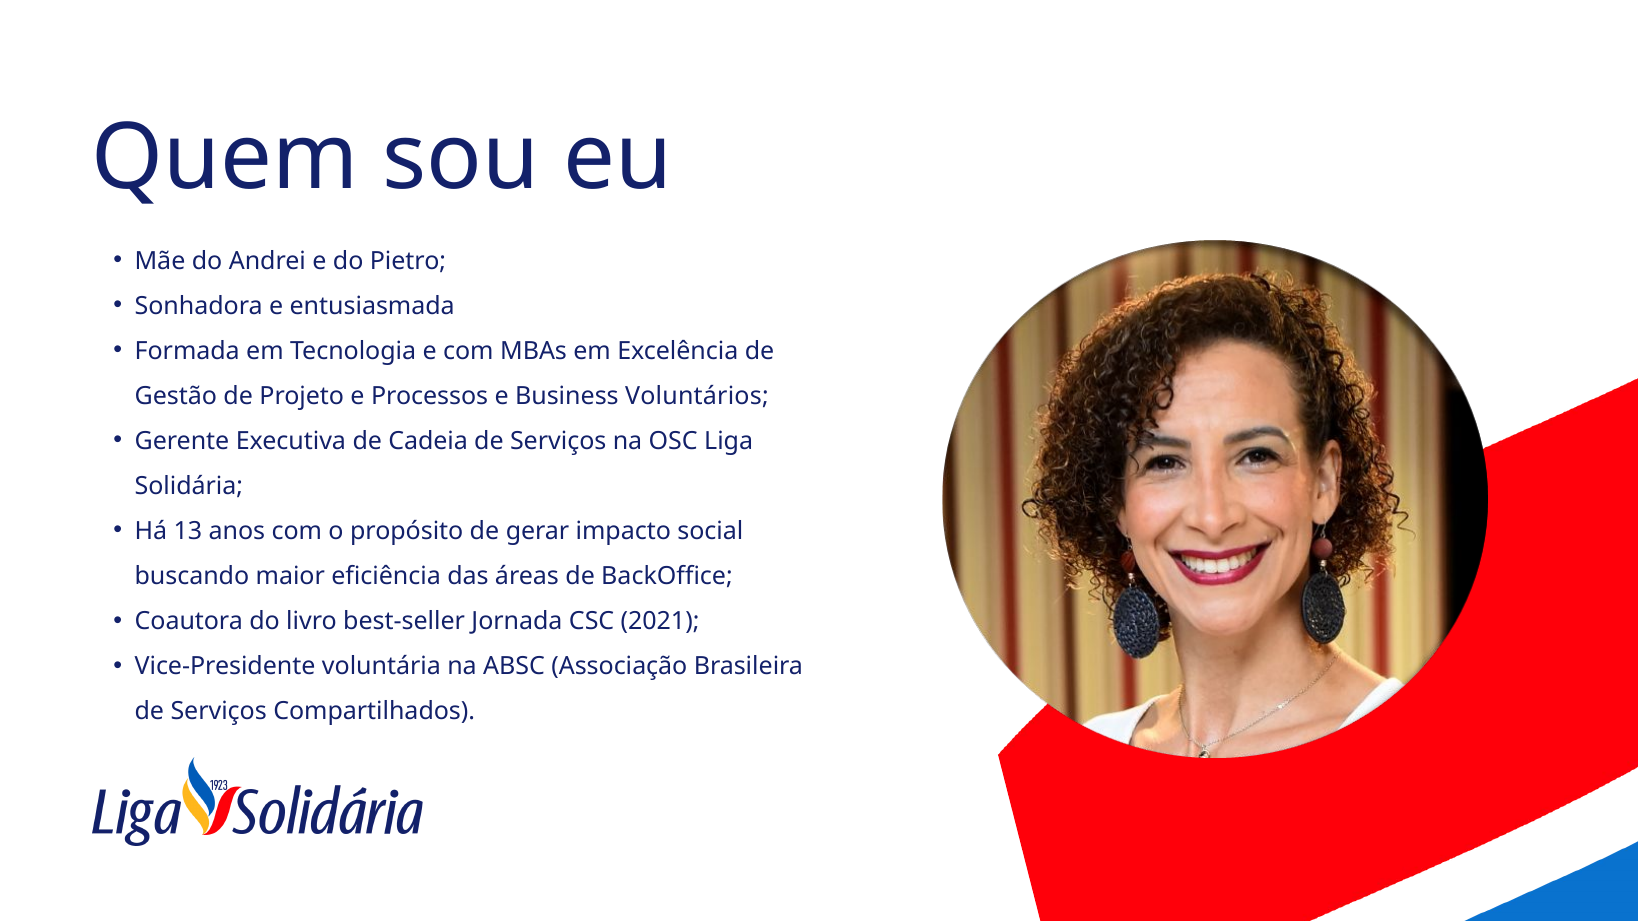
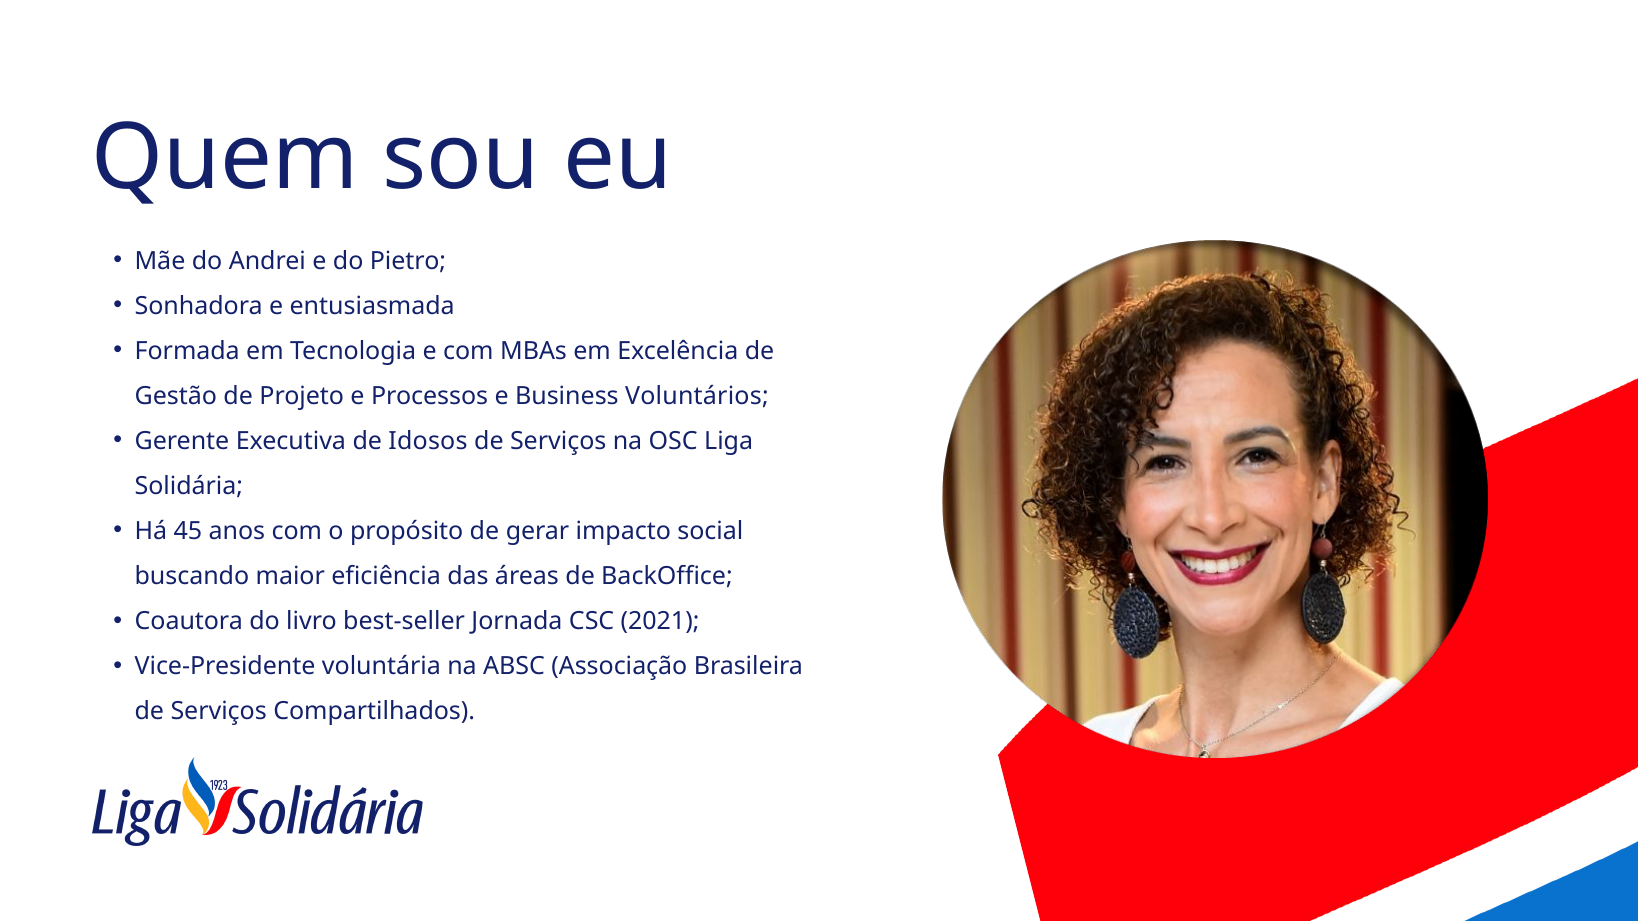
Cadeia: Cadeia -> Idosos (428, 441)
13: 13 -> 45 (188, 531)
